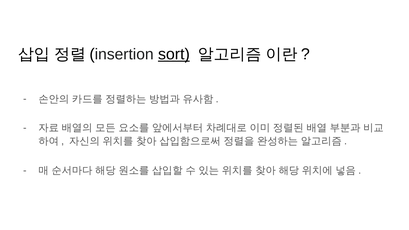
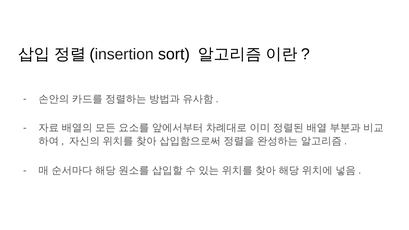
sort underline: present -> none (174, 54)
